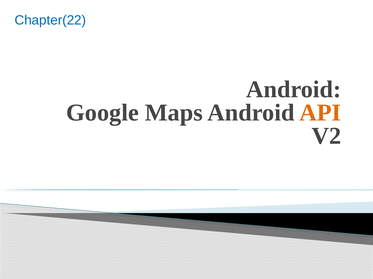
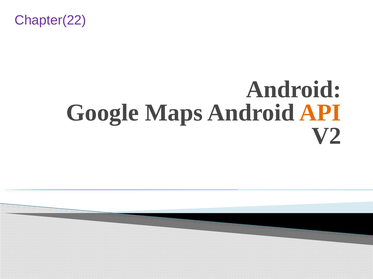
Chapter(22 colour: blue -> purple (50, 20)
